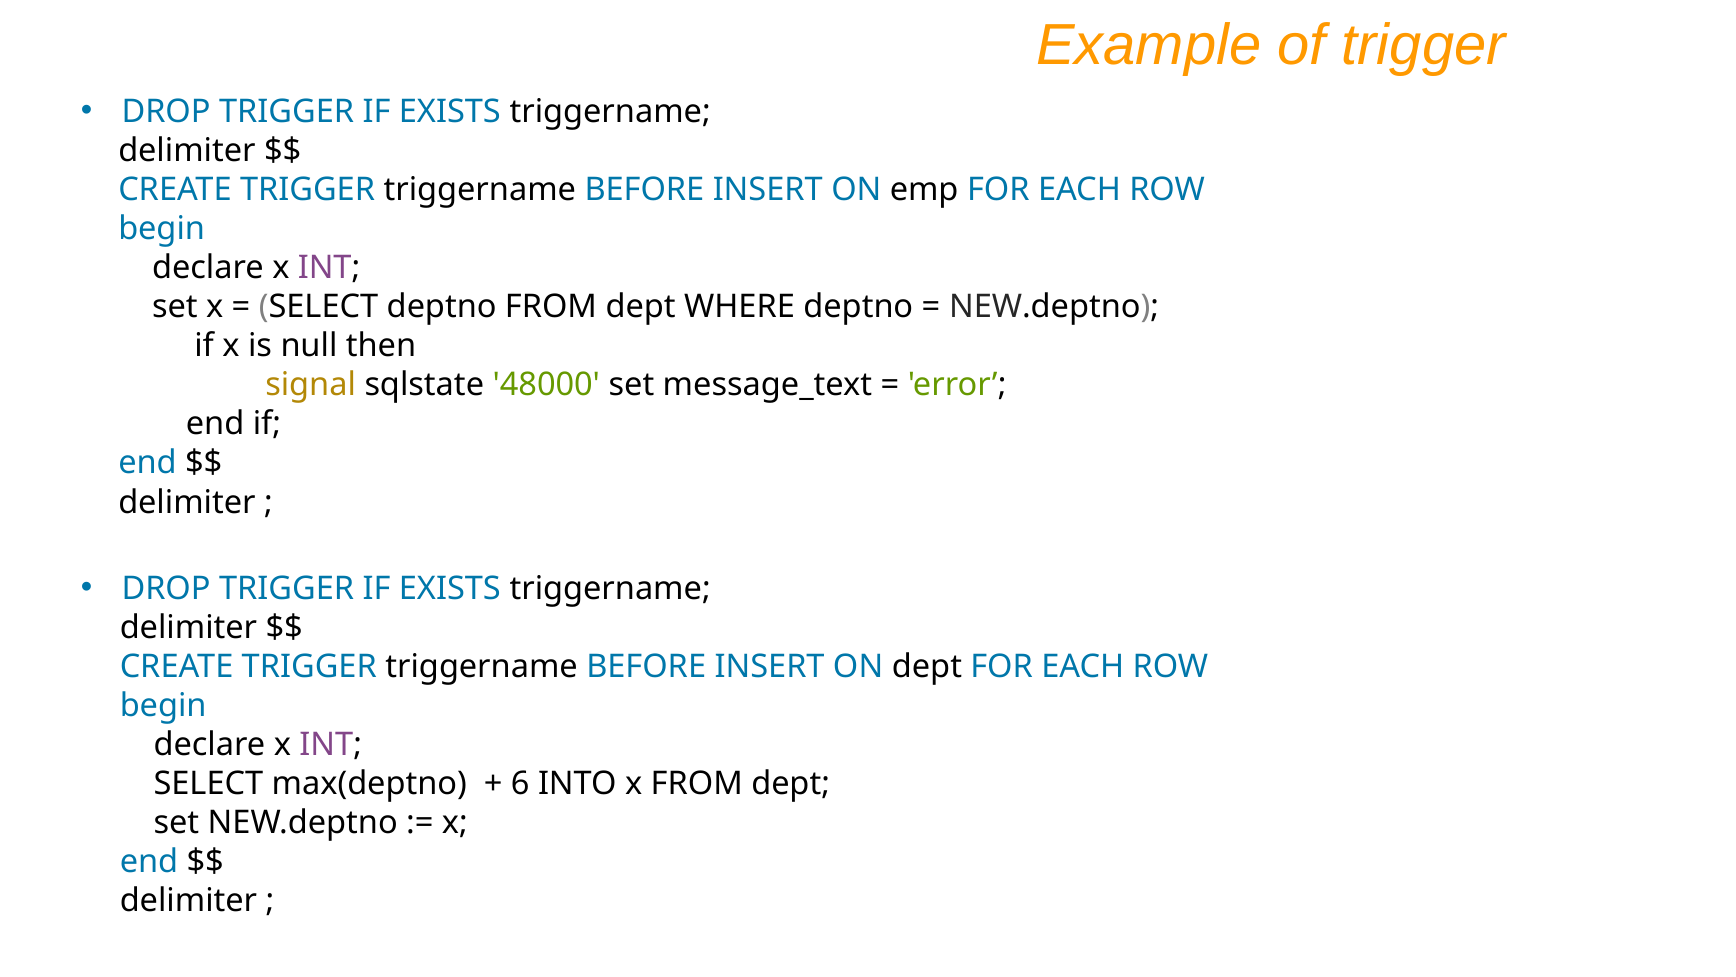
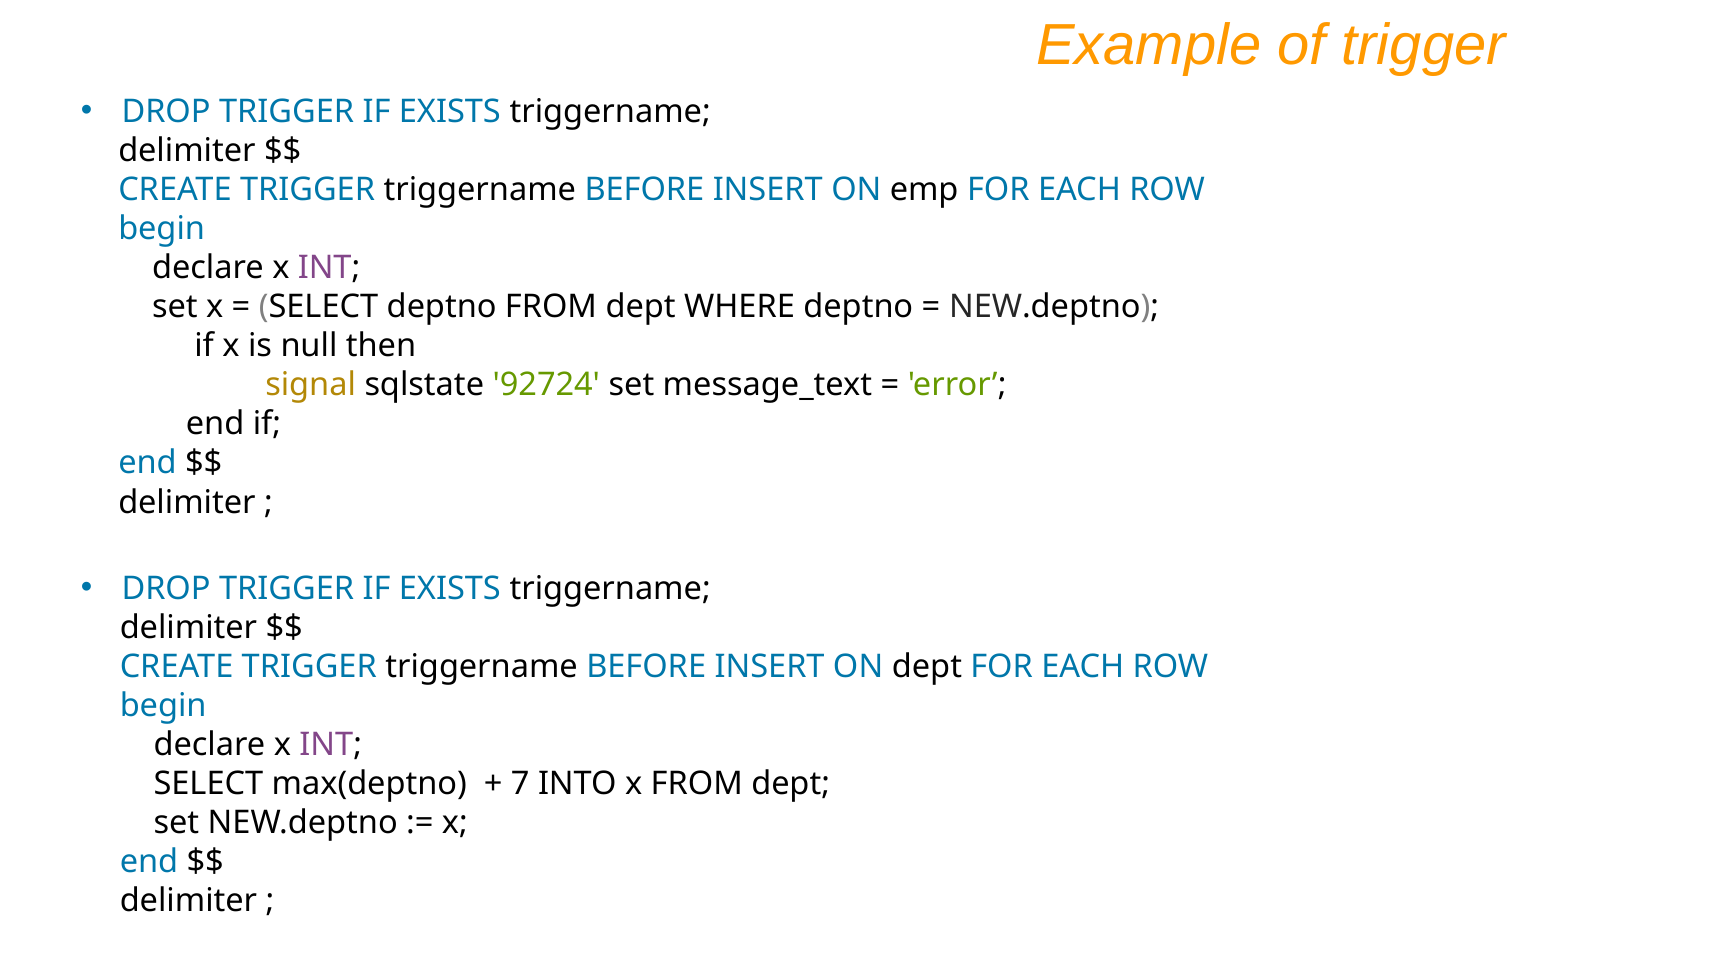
48000: 48000 -> 92724 (546, 385)
6: 6 -> 7 (520, 783)
